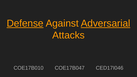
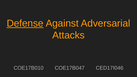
Adversarial underline: present -> none (106, 23)
